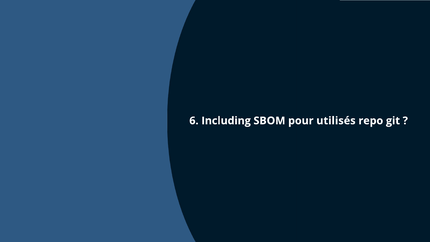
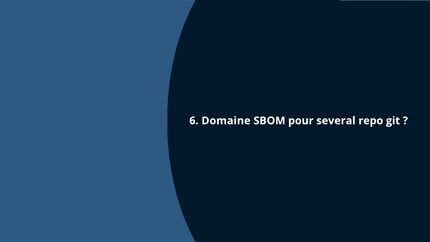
Including: Including -> Domaine (226, 121)
utilisés: utilisés -> several (336, 121)
